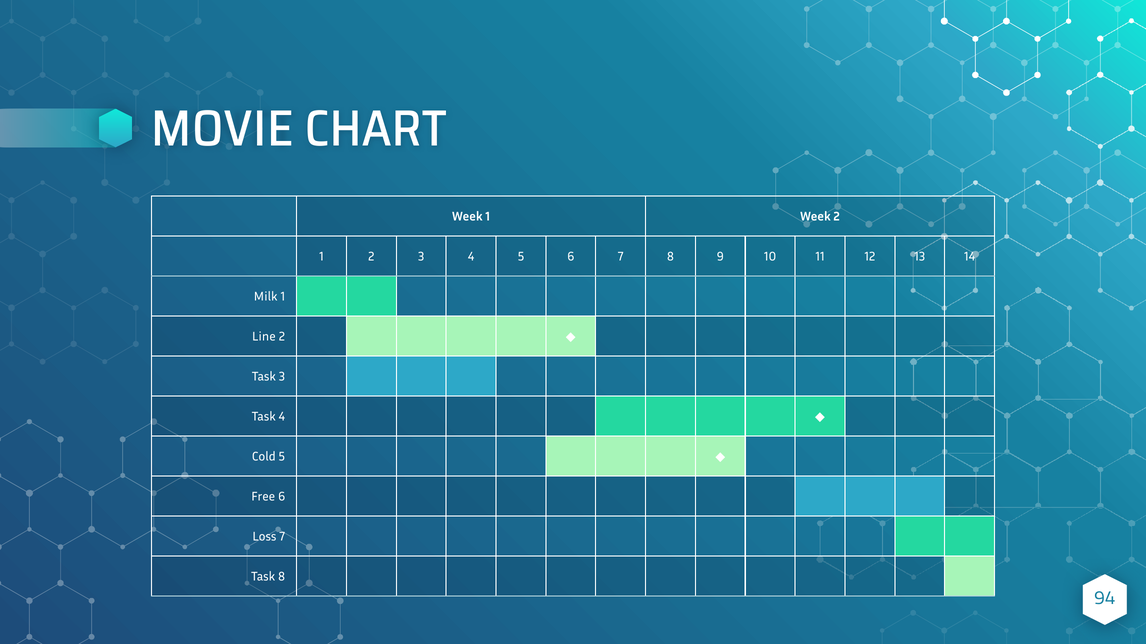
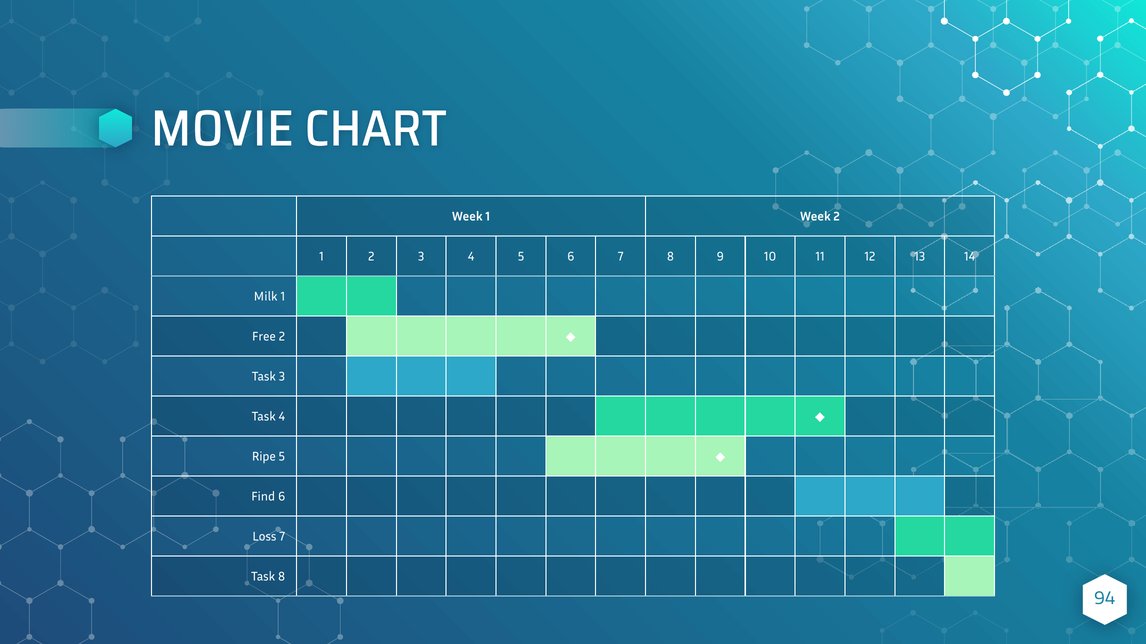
Line: Line -> Free (264, 337)
Cold: Cold -> Ripe (264, 457)
Free: Free -> Find (263, 497)
